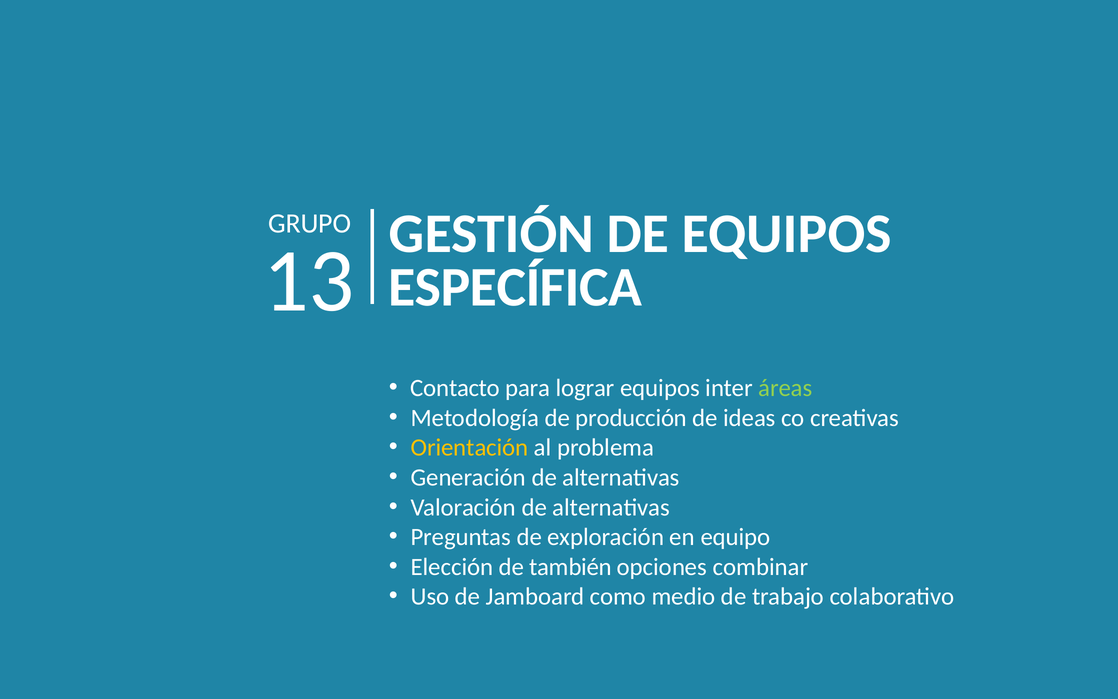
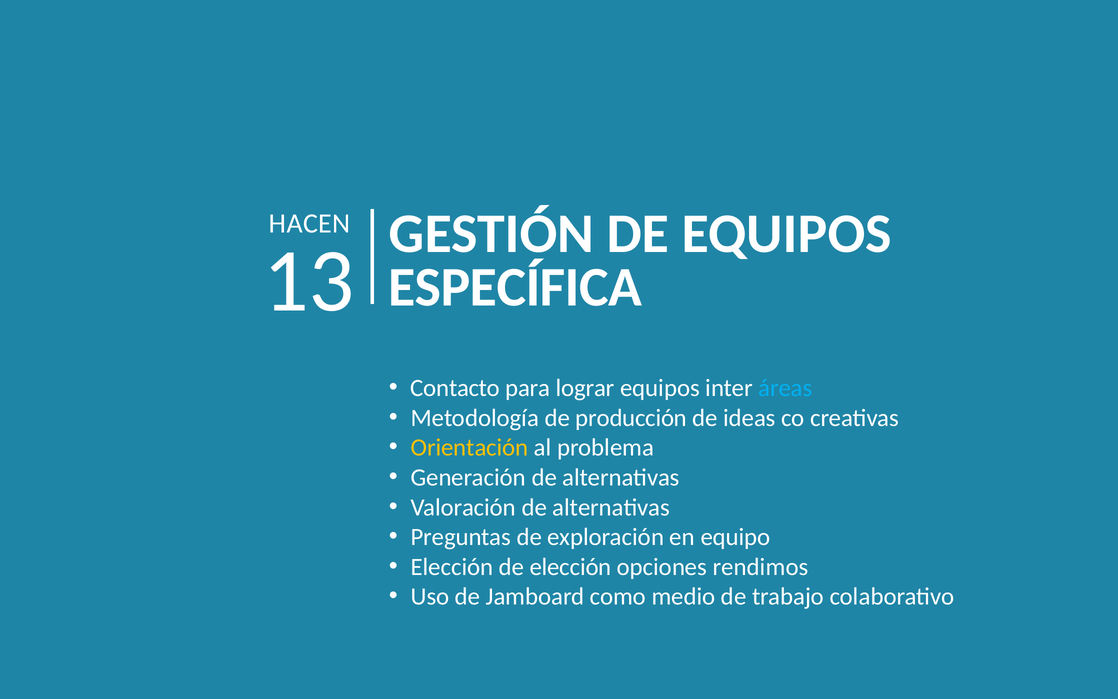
GRUPO: GRUPO -> HACEN (310, 223)
áreas colour: light green -> light blue (785, 388)
de también: también -> elección (571, 567)
combinar: combinar -> rendimos (760, 567)
